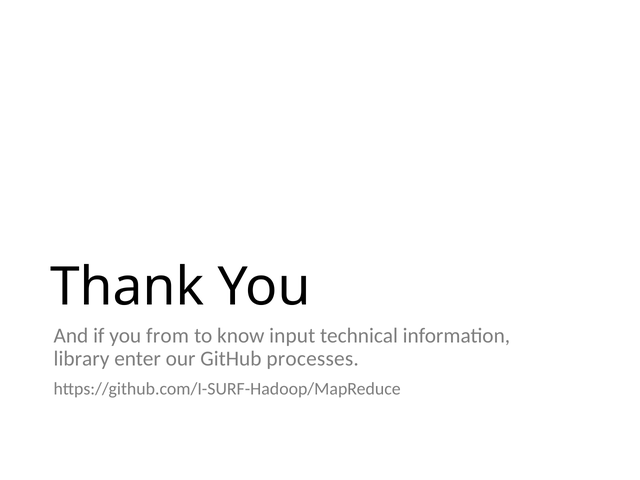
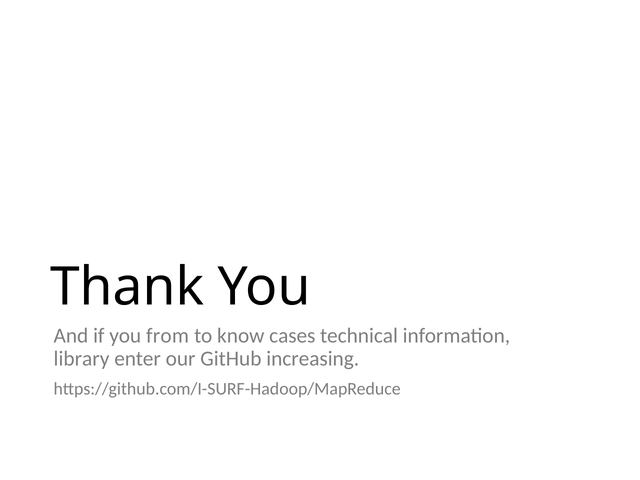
input: input -> cases (292, 336)
processes: processes -> increasing (313, 359)
